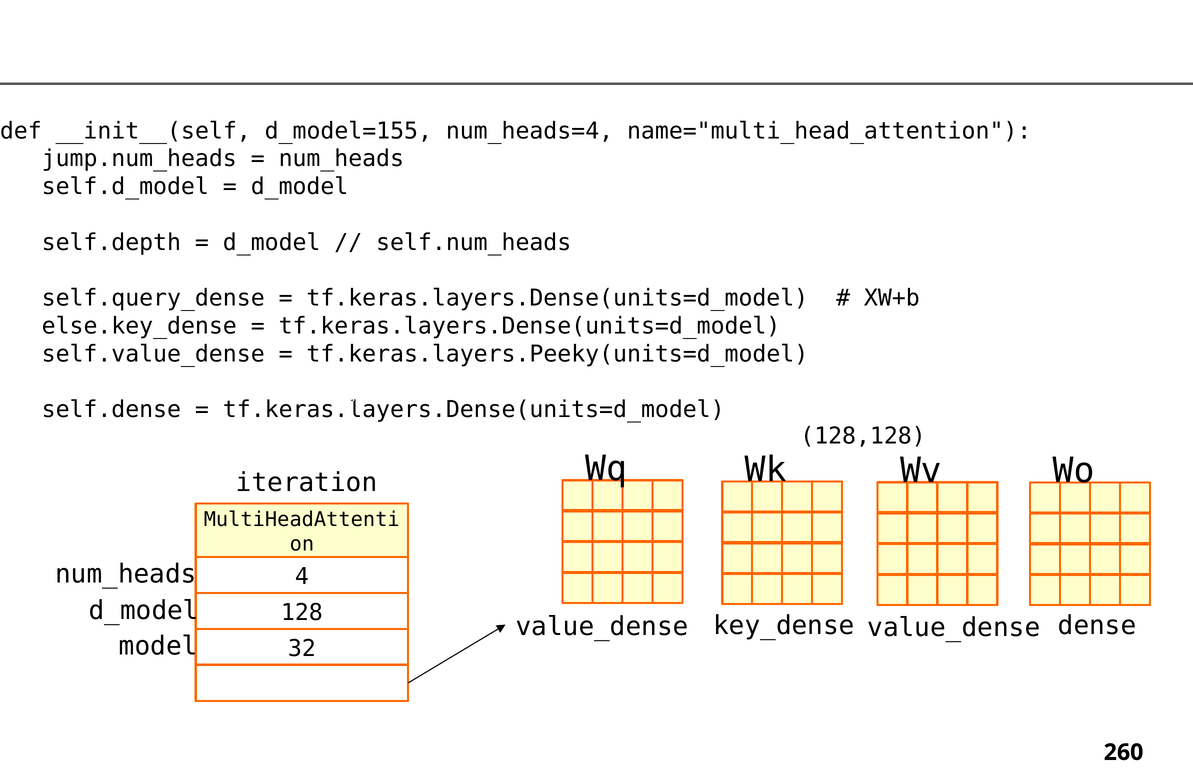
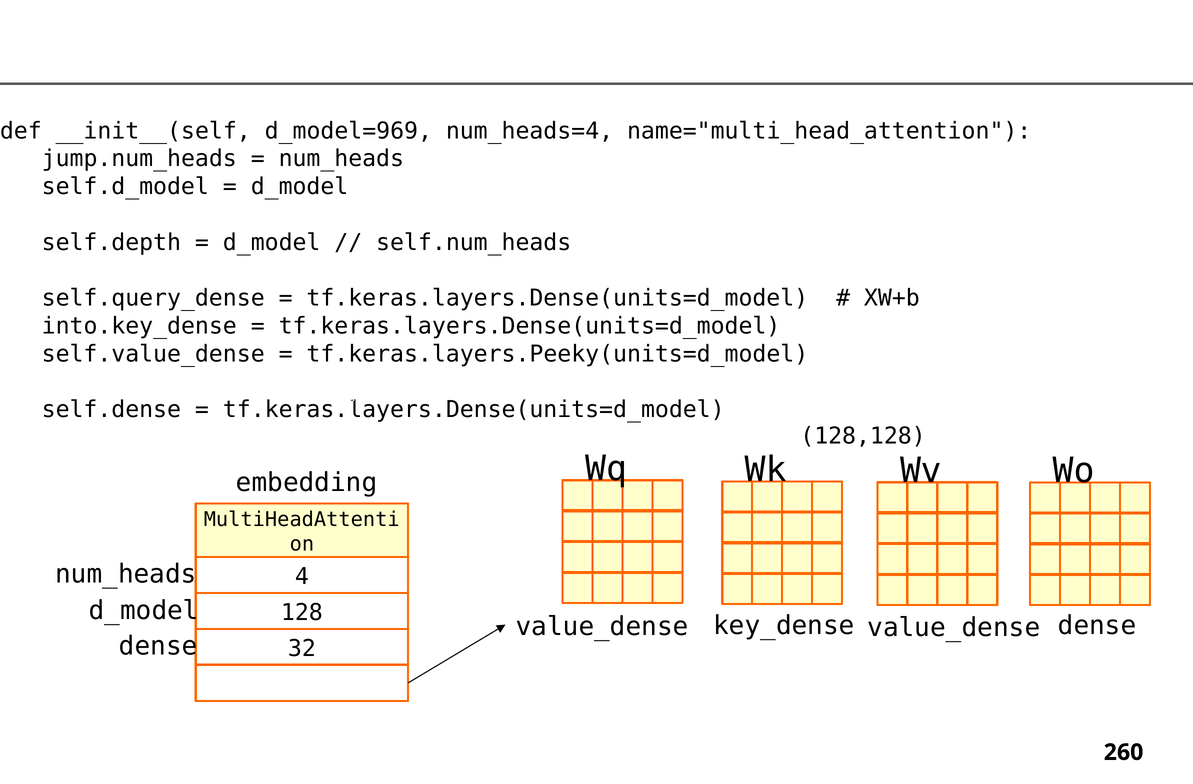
d_model=155: d_model=155 -> d_model=969 (348, 131)
else.key_dense: else.key_dense -> into.key_dense (139, 326)
iteration: iteration -> embedding (307, 483)
model: model -> dense (158, 646)
